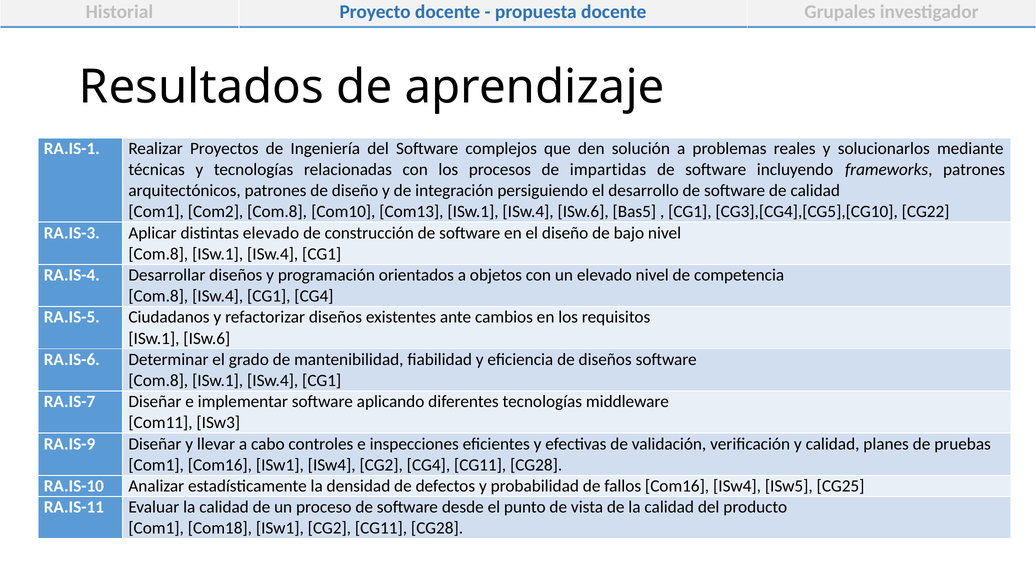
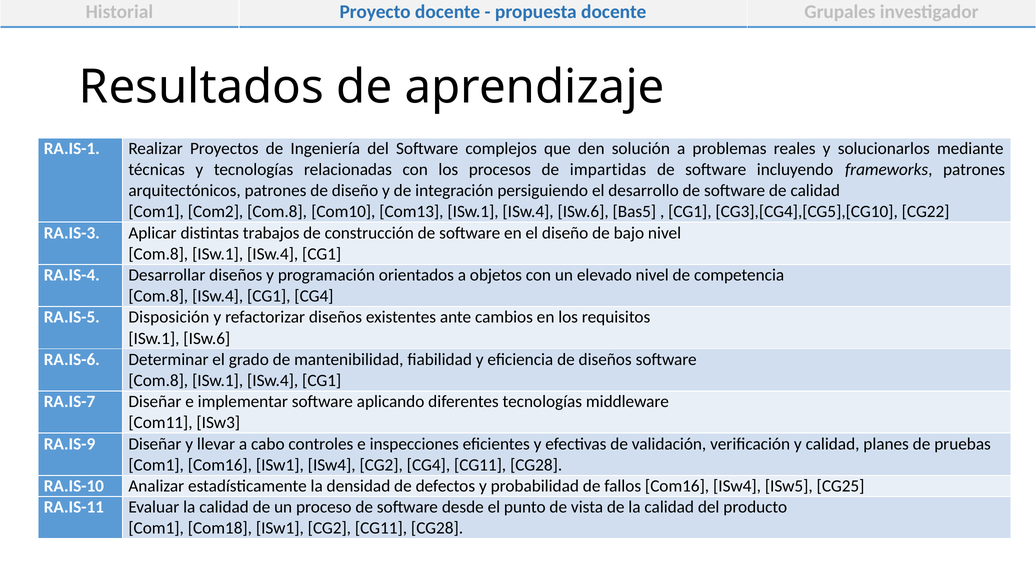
distintas elevado: elevado -> trabajos (271, 233)
Ciudadanos: Ciudadanos -> Disposición (169, 318)
